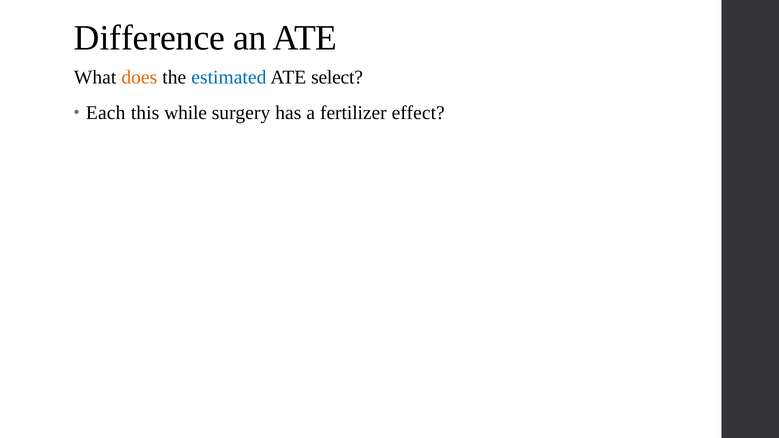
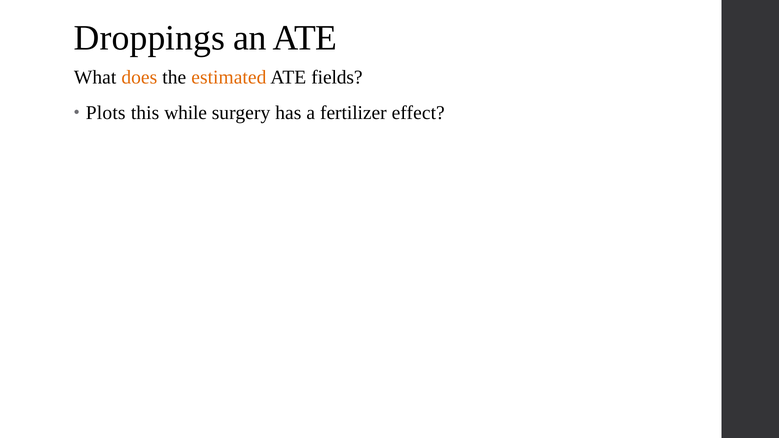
Difference: Difference -> Droppings (149, 38)
estimated colour: blue -> orange (229, 78)
select: select -> fields (337, 78)
Each: Each -> Plots (106, 113)
